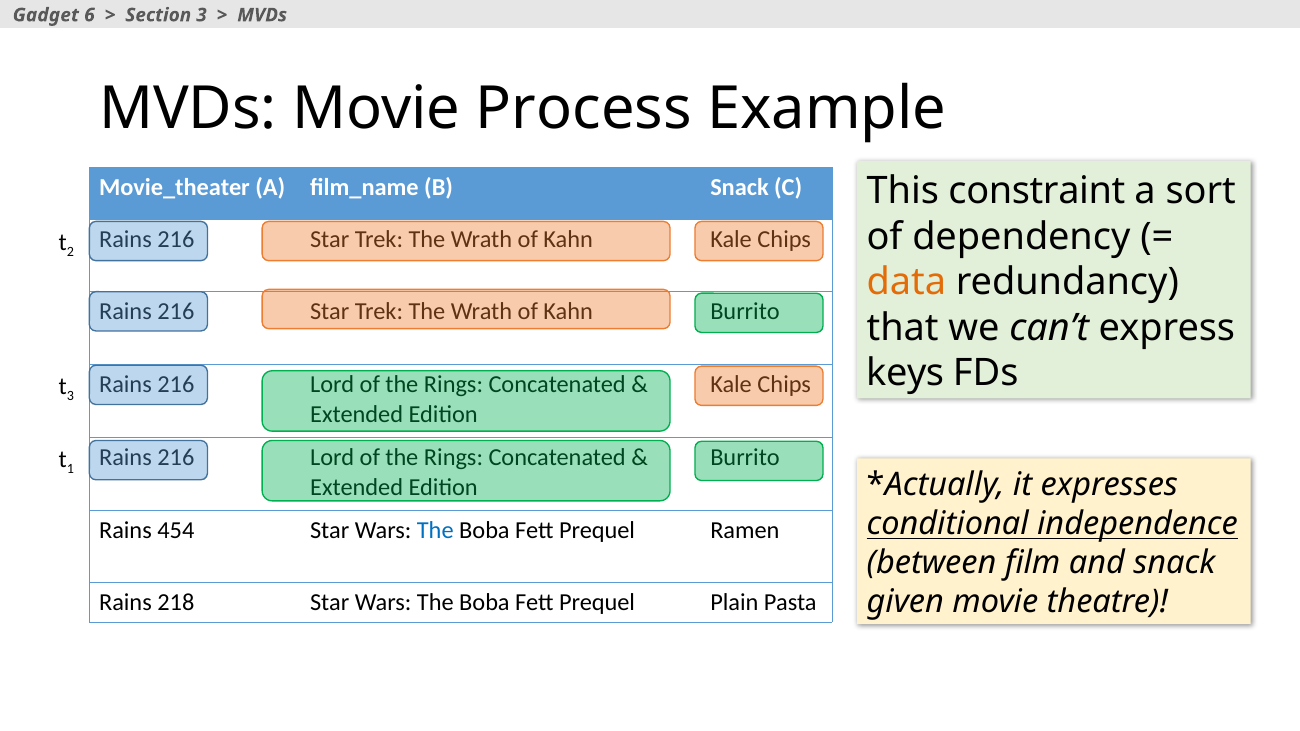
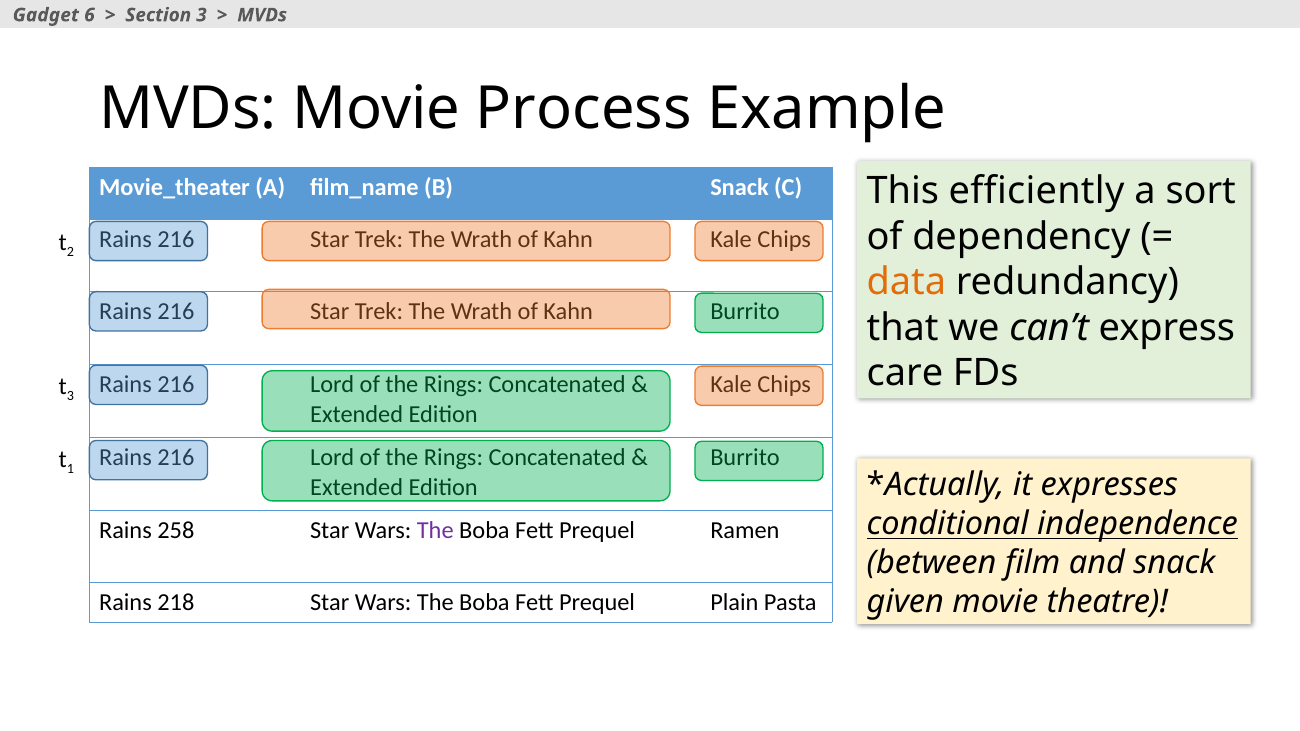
constraint: constraint -> efficiently (1037, 191)
keys: keys -> care (905, 374)
454: 454 -> 258 (176, 530)
The colour: blue -> purple (435, 530)
